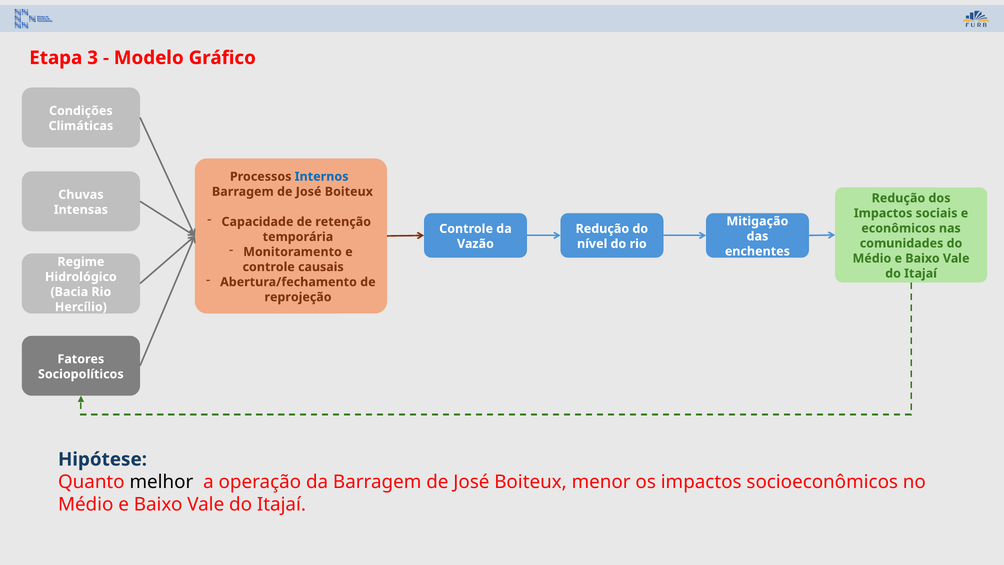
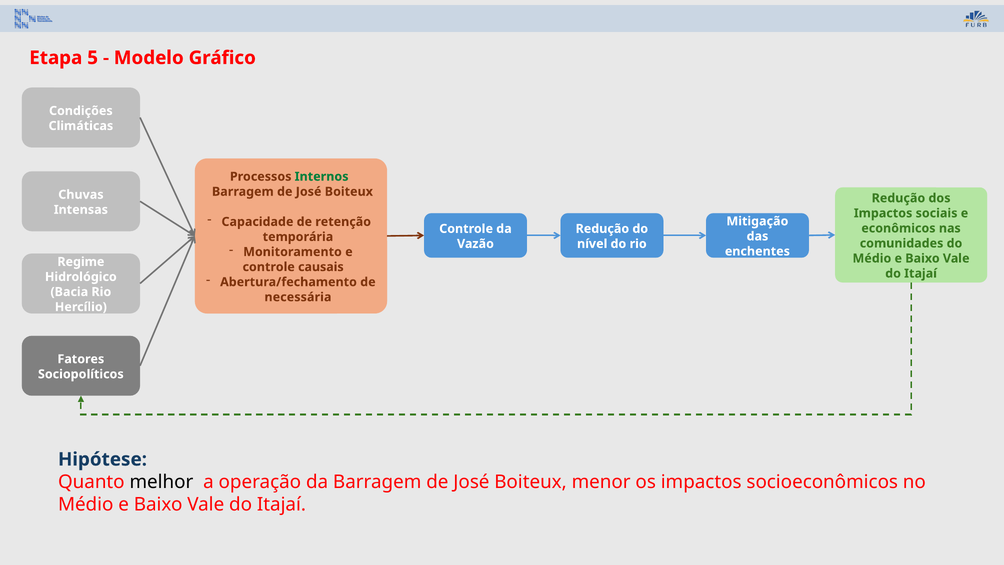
3: 3 -> 5 (93, 58)
Internos colour: blue -> green (322, 176)
reprojeção: reprojeção -> necessária (298, 297)
